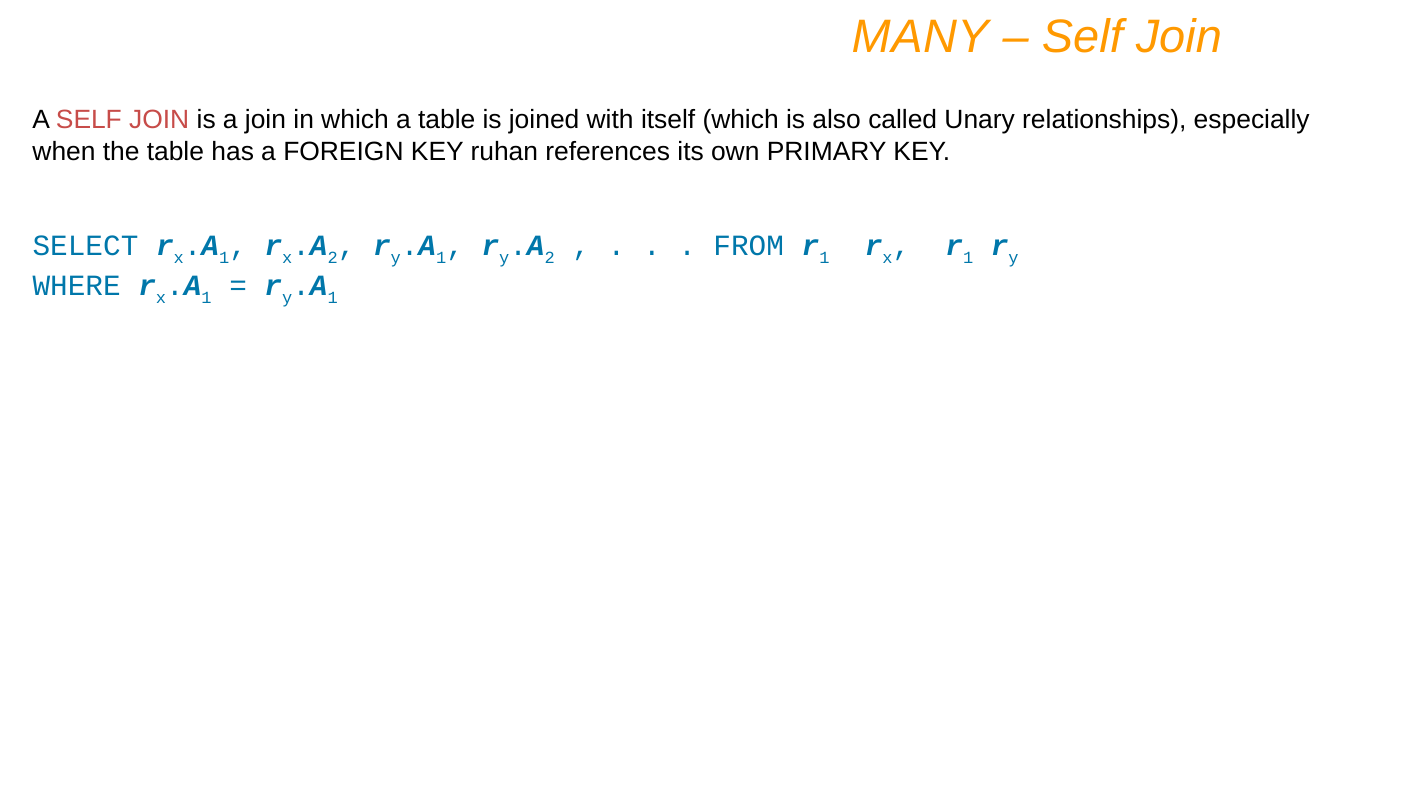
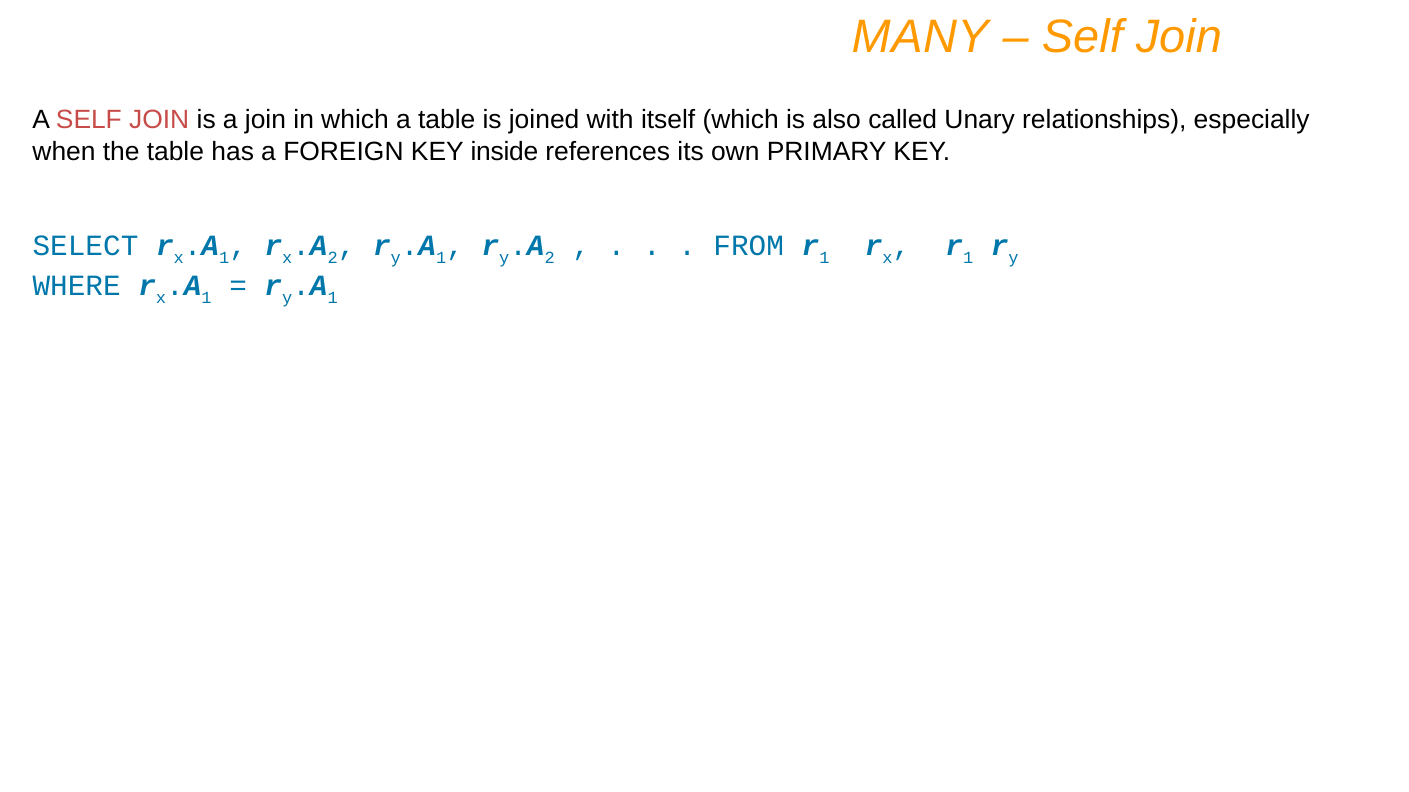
ruhan: ruhan -> inside (504, 151)
